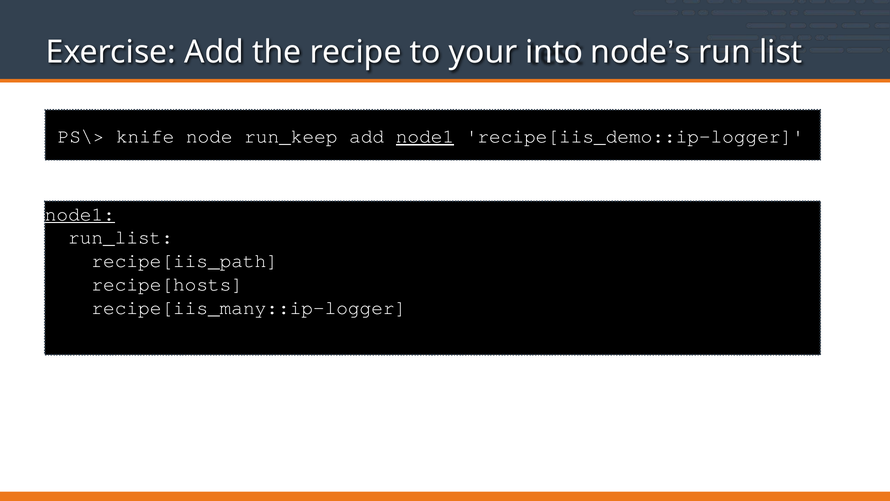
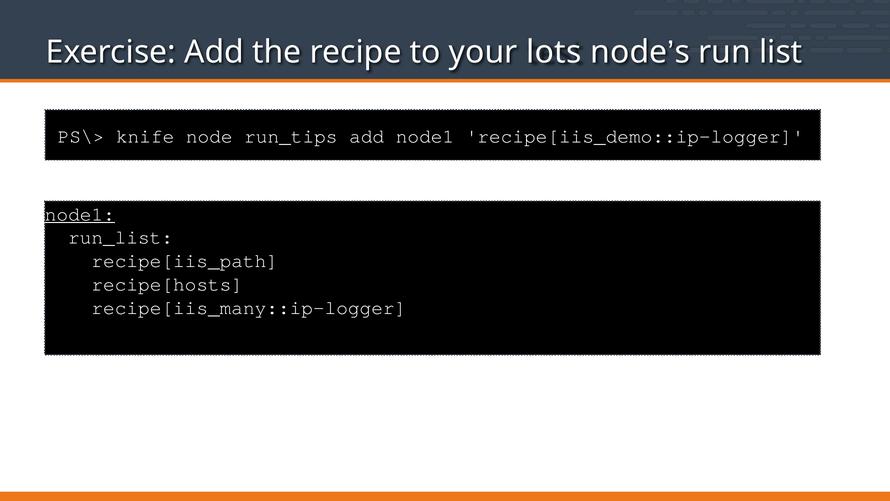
into: into -> lots (554, 52)
run_keep: run_keep -> run_tips (291, 136)
node1 underline: present -> none (425, 136)
